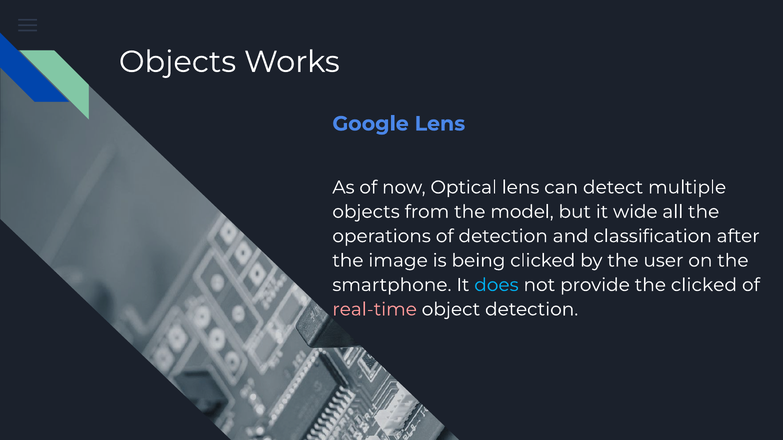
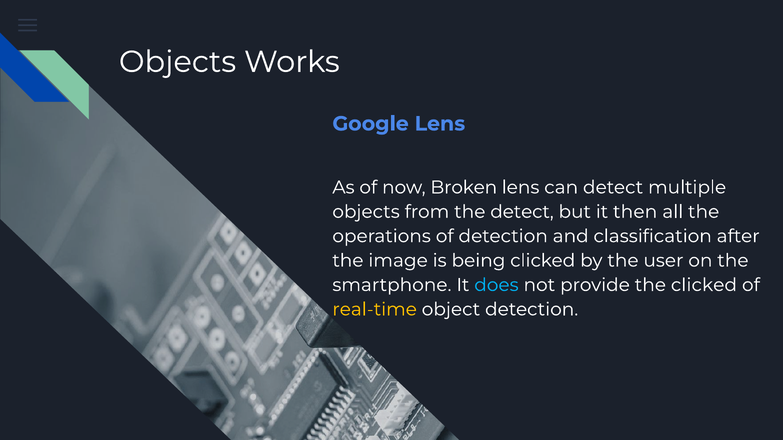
Optical: Optical -> Broken (464, 188)
the model: model -> detect (522, 212)
wide: wide -> then (635, 212)
real-time colour: pink -> yellow (375, 310)
